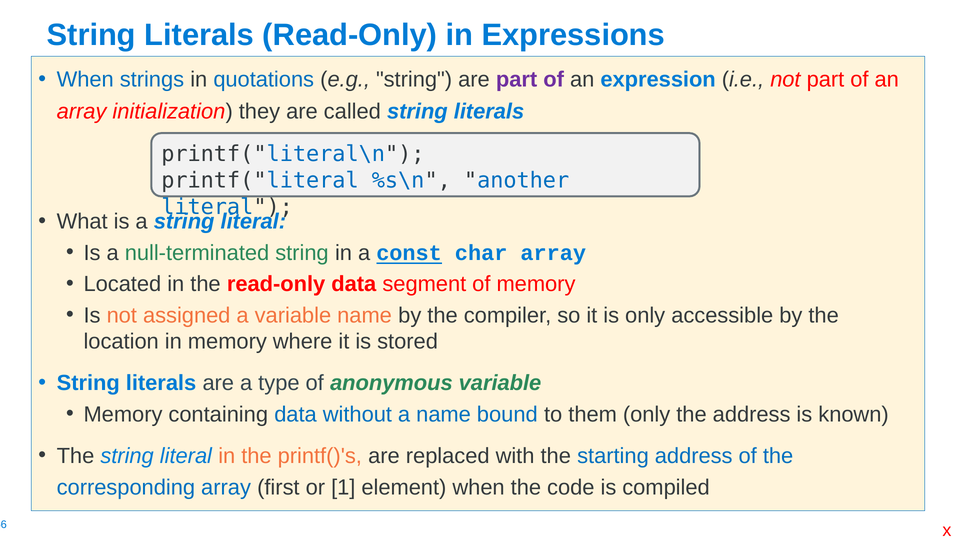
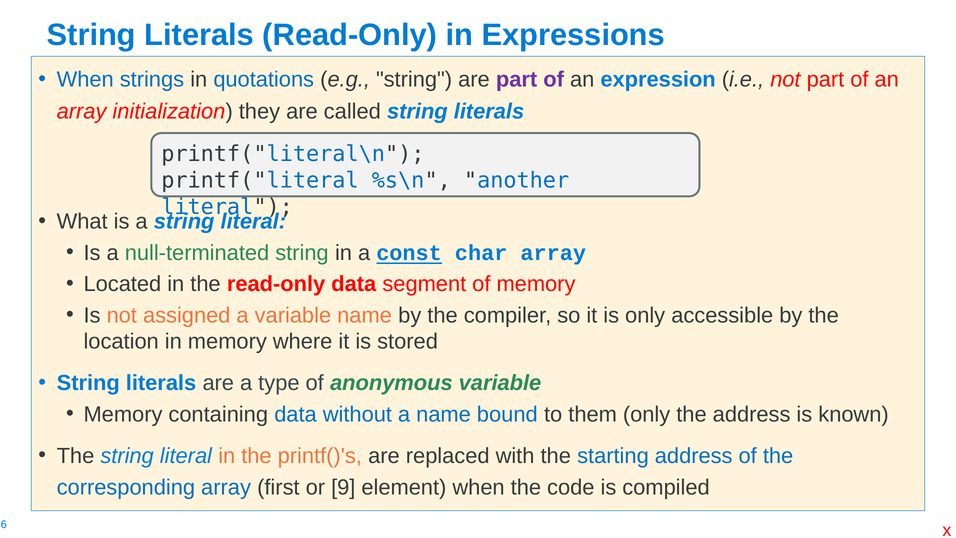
1: 1 -> 9 (343, 487)
